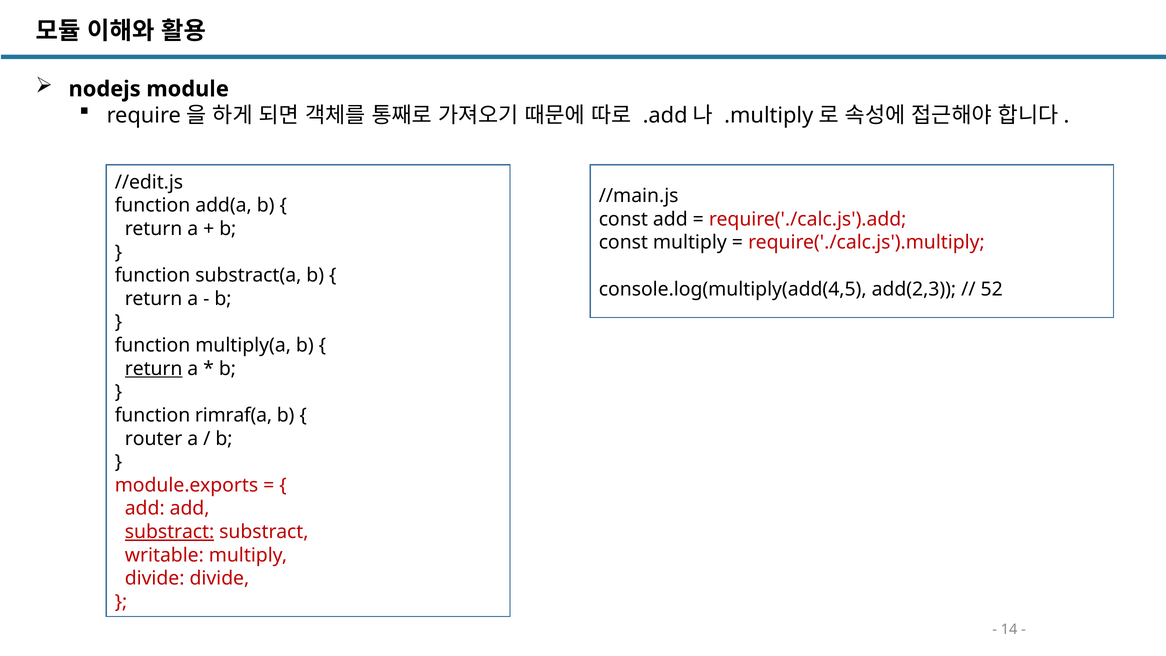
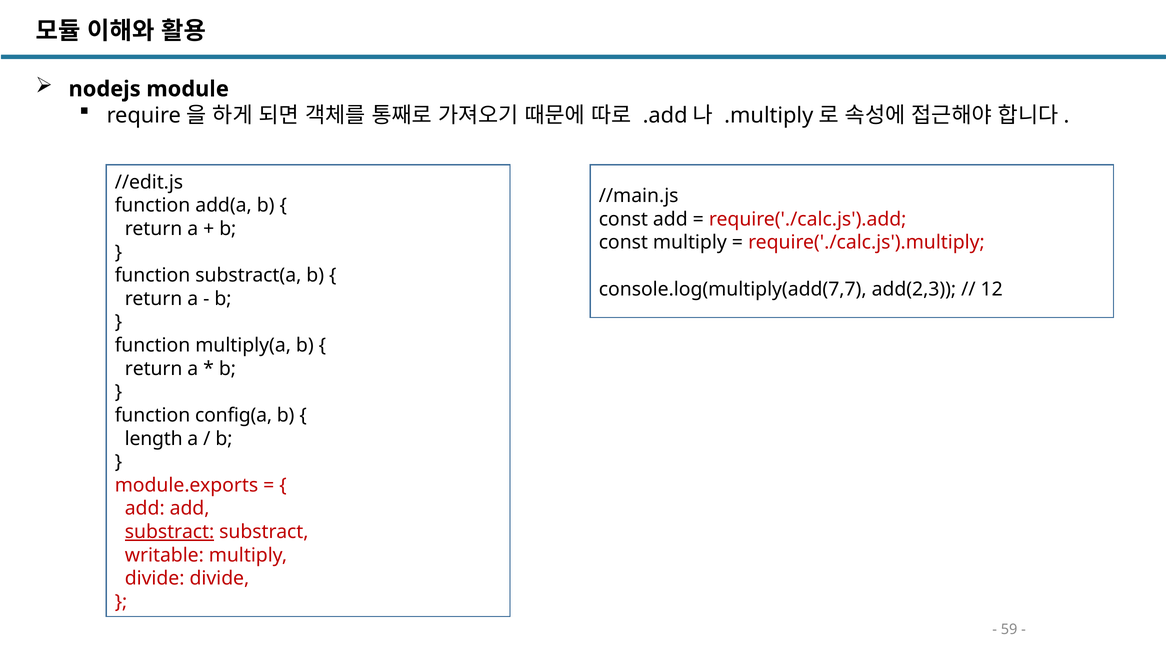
console.log(multiply(add(4,5: console.log(multiply(add(4,5 -> console.log(multiply(add(7,7 (733, 289)
52: 52 -> 12 (992, 289)
return underline: present -> none (154, 369)
rimraf(a: rimraf(a -> config(a (234, 415)
router: router -> length (154, 439)
14: 14 -> 59 (1009, 629)
